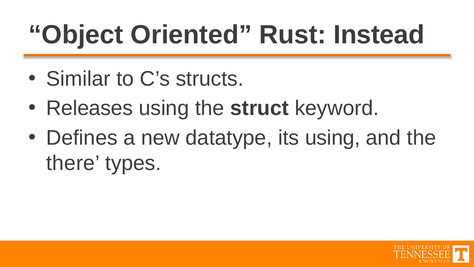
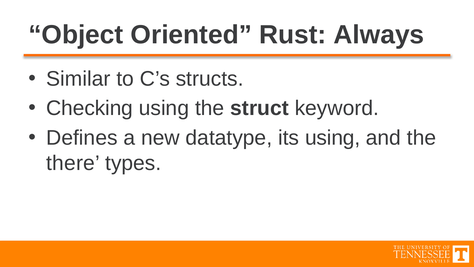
Instead: Instead -> Always (379, 35)
Releases: Releases -> Checking (90, 108)
